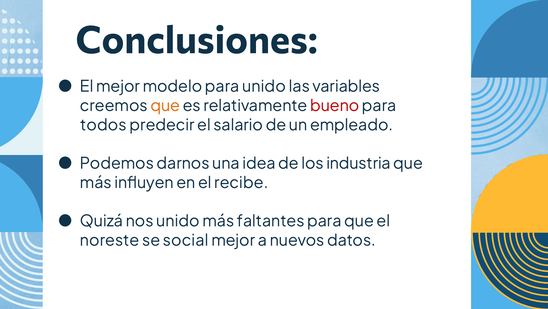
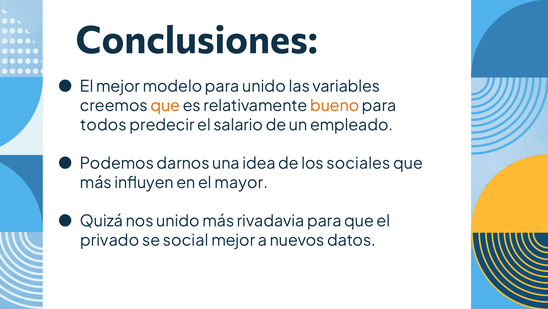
bueno colour: red -> orange (335, 106)
industria: industria -> sociales (358, 163)
recibe: recibe -> mayor (241, 182)
faltantes: faltantes -> rivadavia (271, 221)
noreste: noreste -> privado (110, 240)
